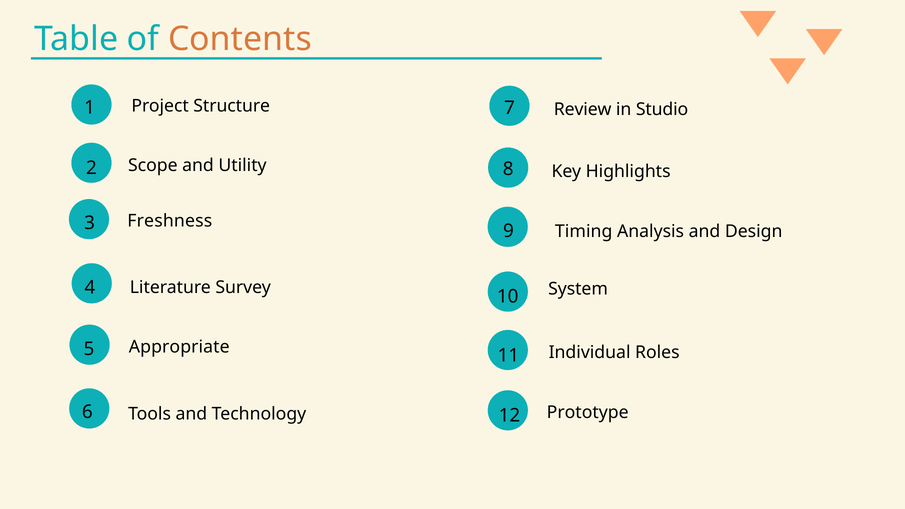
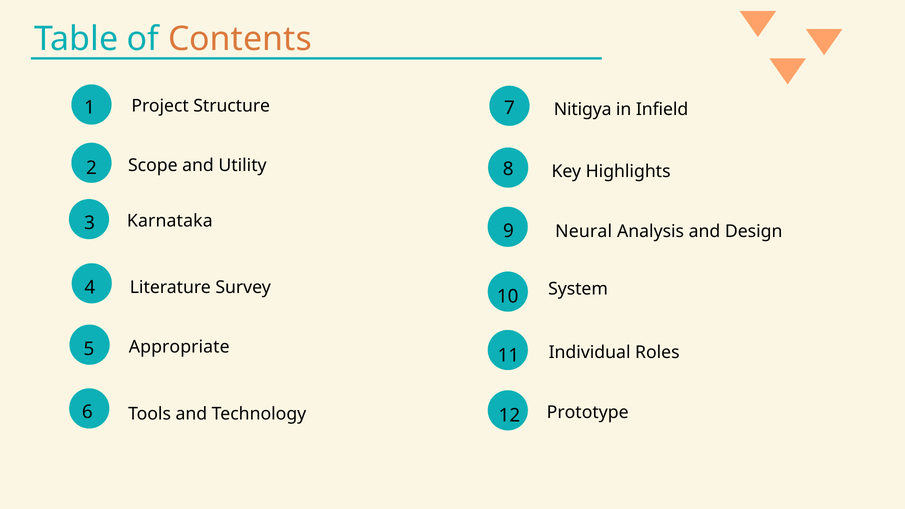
Review: Review -> Nitigya (583, 109)
Studio: Studio -> Infield (662, 109)
Freshness: Freshness -> Karnataka (170, 221)
Timing: Timing -> Neural (584, 232)
